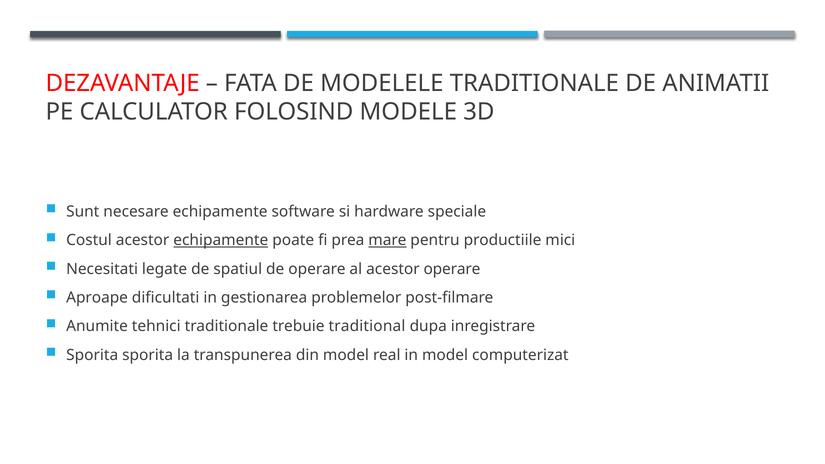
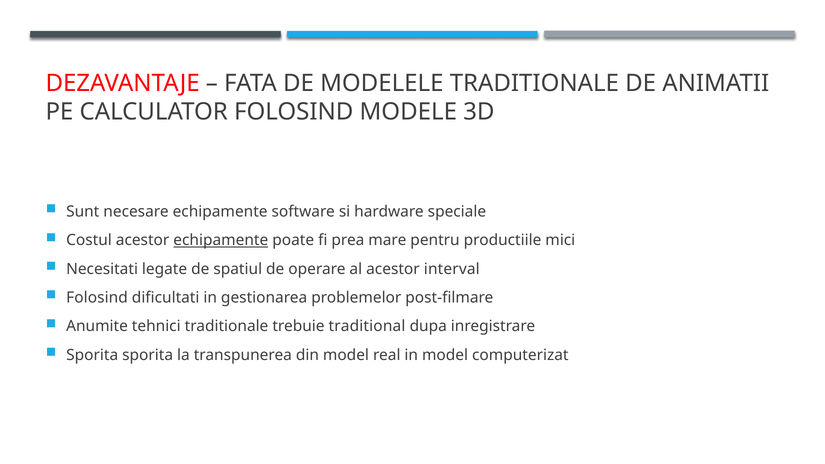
mare underline: present -> none (387, 240)
acestor operare: operare -> interval (452, 269)
Aproape: Aproape -> Folosind (97, 298)
